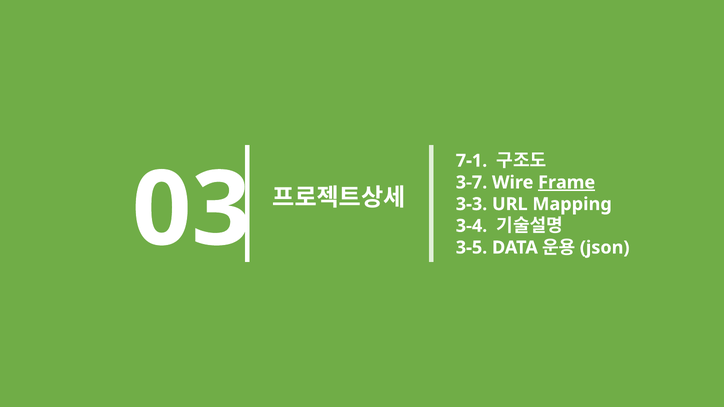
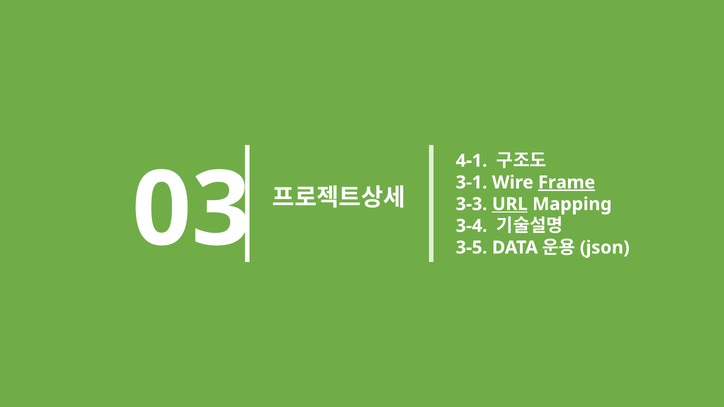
7-1: 7-1 -> 4-1 (472, 161)
3-7: 3-7 -> 3-1 (472, 183)
URL underline: none -> present (510, 204)
